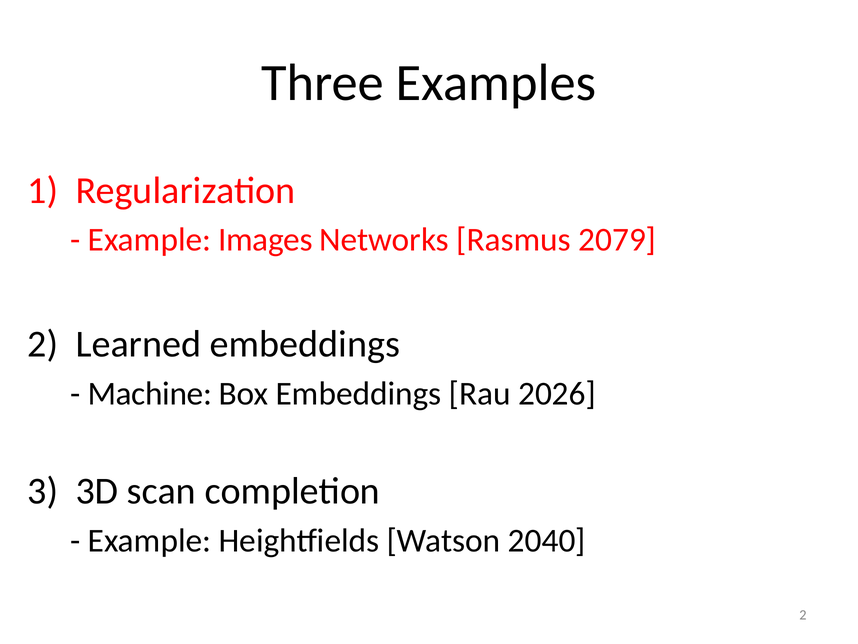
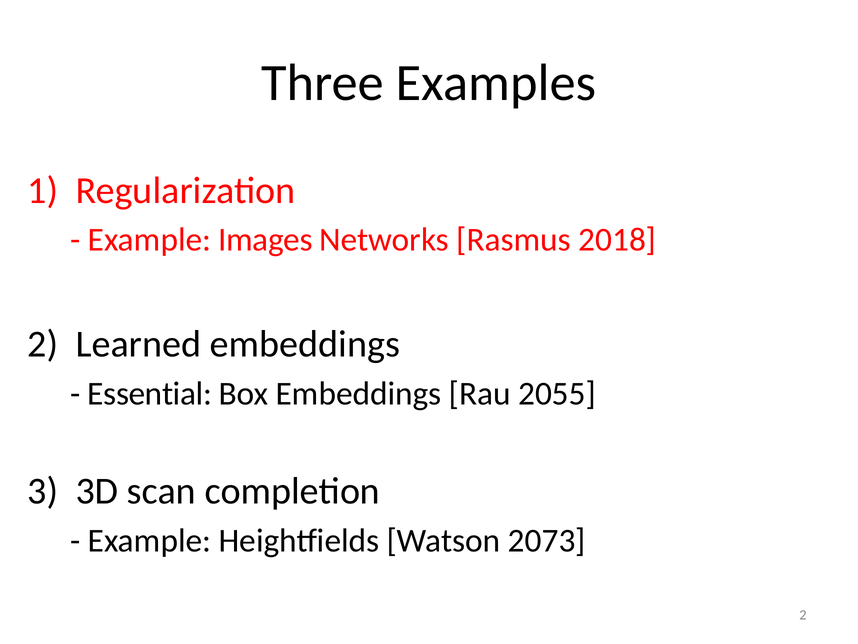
2079: 2079 -> 2018 (617, 240)
Machine: Machine -> Essential (150, 393)
2026: 2026 -> 2055 (557, 393)
2040: 2040 -> 2073 (547, 540)
